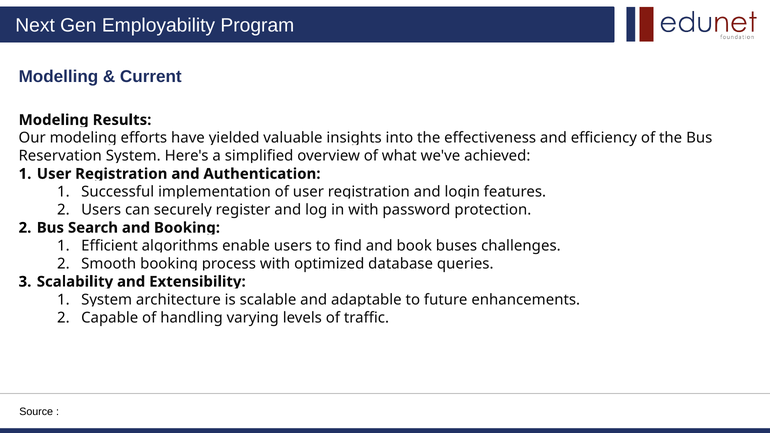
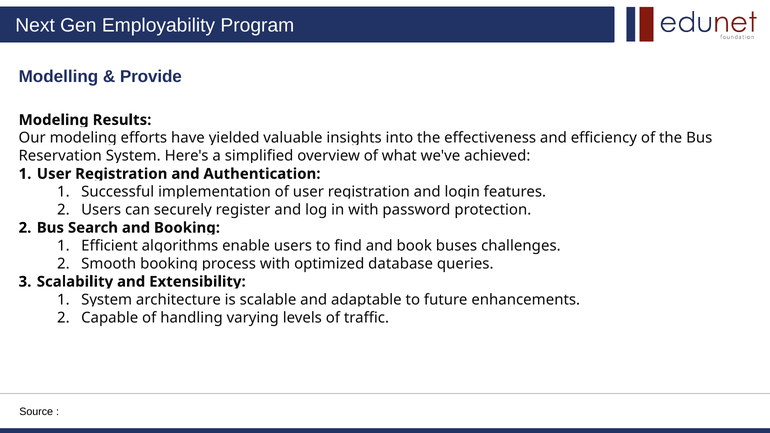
Current: Current -> Provide (151, 77)
